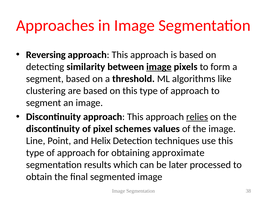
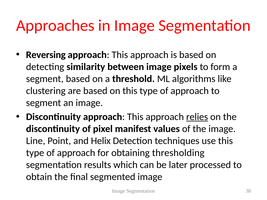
image underline: present -> none (159, 67)
schemes: schemes -> manifest (133, 129)
approximate: approximate -> thresholding (178, 153)
